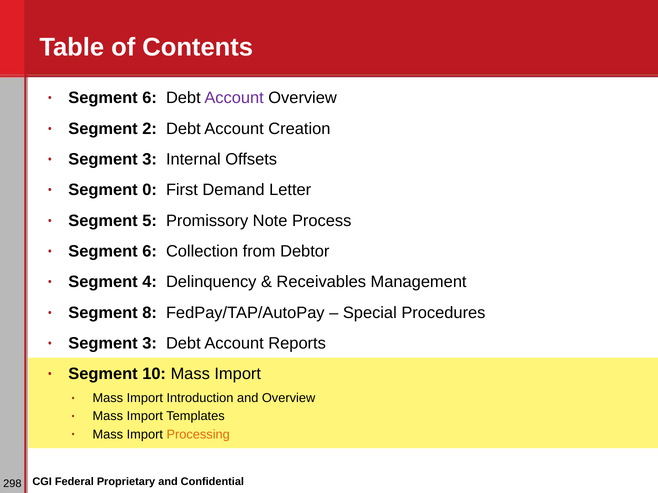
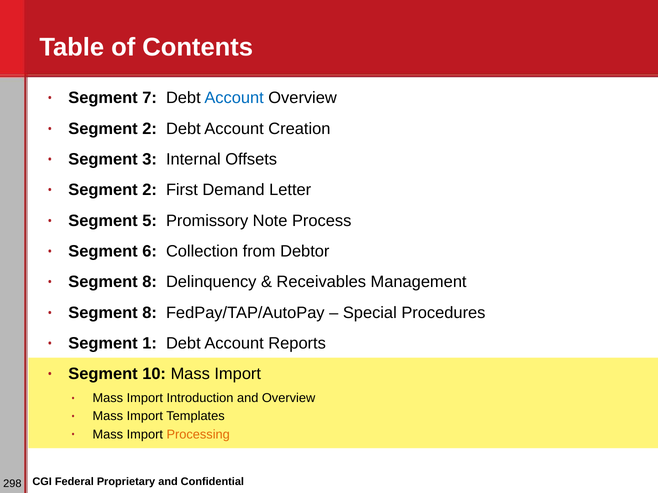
6: 6 -> 7 (150, 98)
Account colour: purple -> blue (234, 98)
0: 0 -> 2 (150, 190)
4: 4 -> 8 (150, 282)
3: 3 -> 1 (150, 344)
